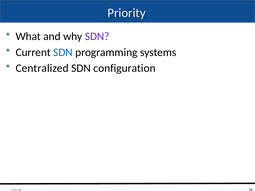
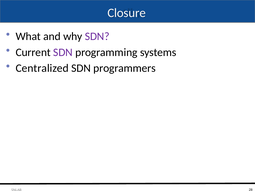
Priority: Priority -> Closure (127, 13)
SDN colour: blue -> purple (63, 52)
configuration: configuration -> programmers (125, 68)
